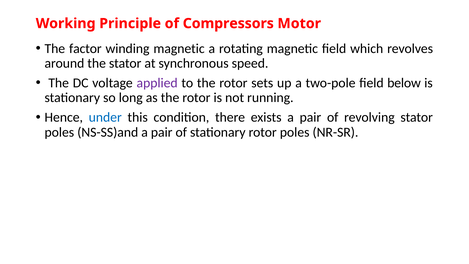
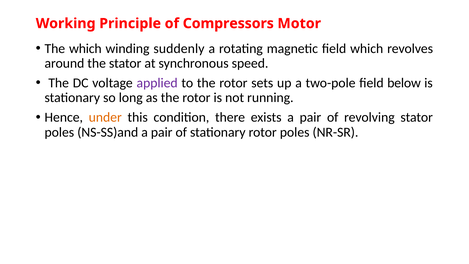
The factor: factor -> which (85, 49)
winding magnetic: magnetic -> suddenly (179, 49)
under colour: blue -> orange (105, 117)
